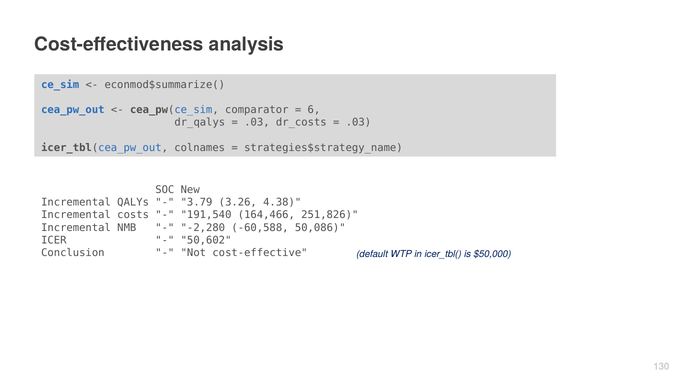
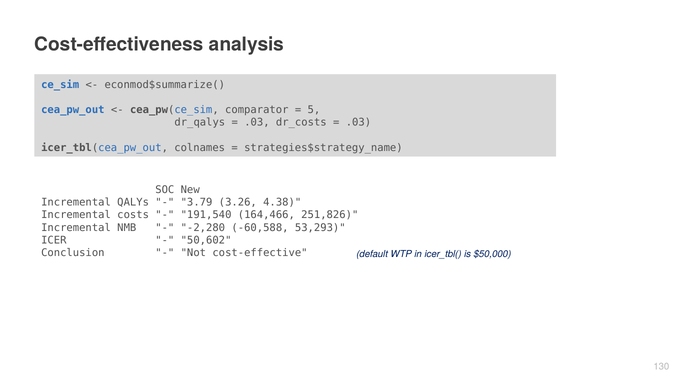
6: 6 -> 5 (314, 110)
50,086: 50,086 -> 53,293 (320, 228)
